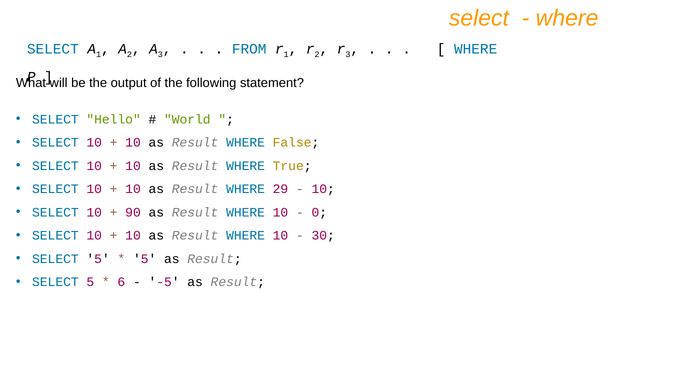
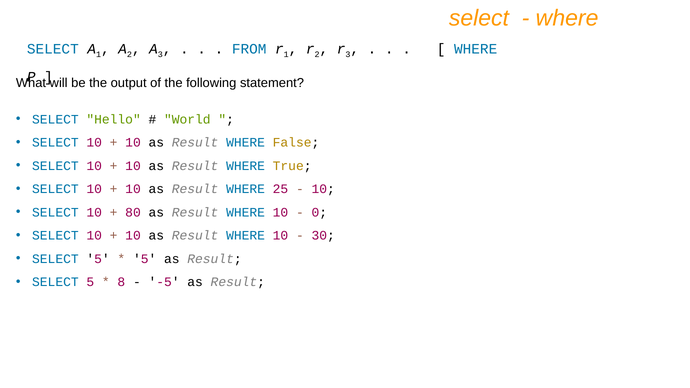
29: 29 -> 25 (280, 189)
90: 90 -> 80 (133, 212)
6: 6 -> 8 (121, 282)
